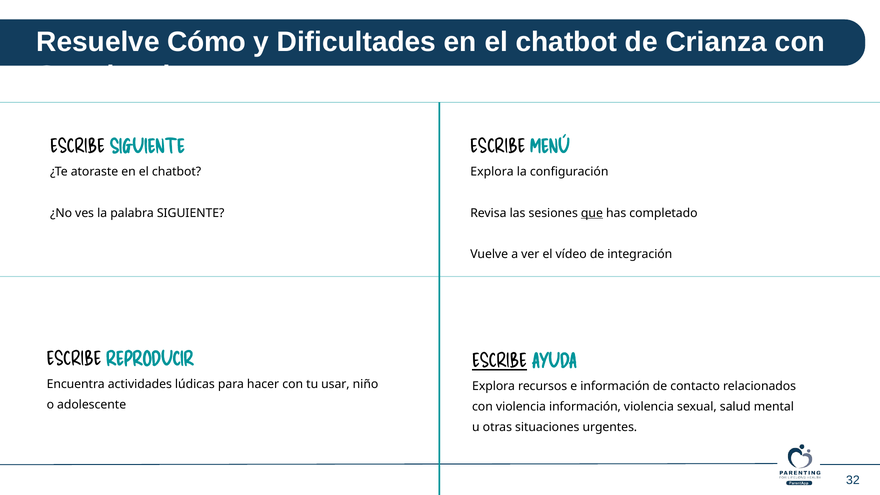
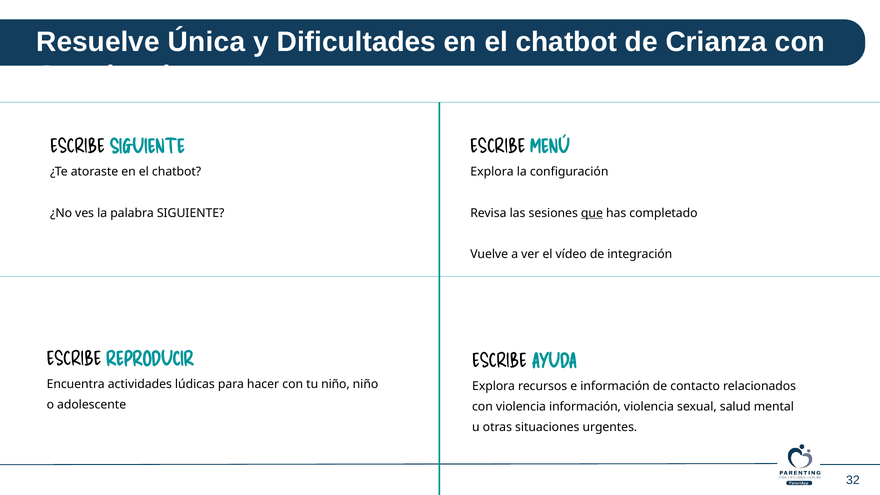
Cómo: Cómo -> Única (206, 42)
ESCRIBE underline: present -> none (500, 361)
tu usar: usar -> niño (335, 384)
